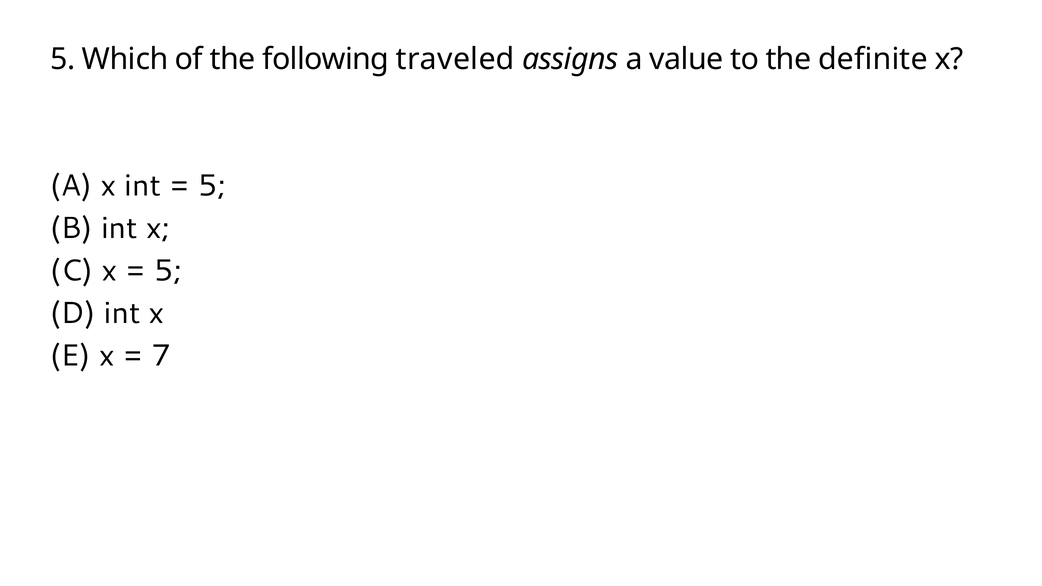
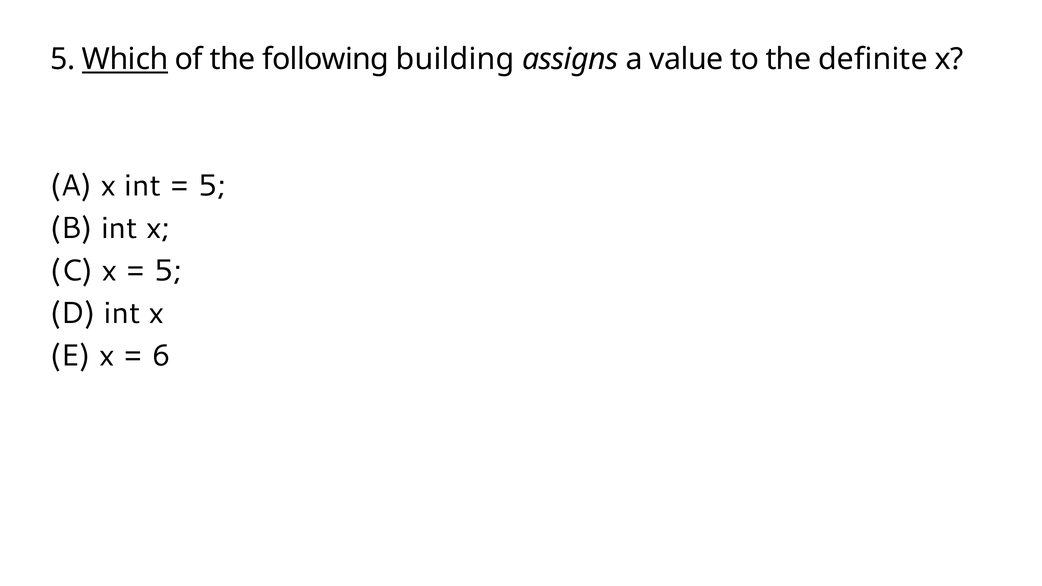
Which underline: none -> present (125, 59)
traveled: traveled -> building (455, 59)
7: 7 -> 6 (162, 356)
